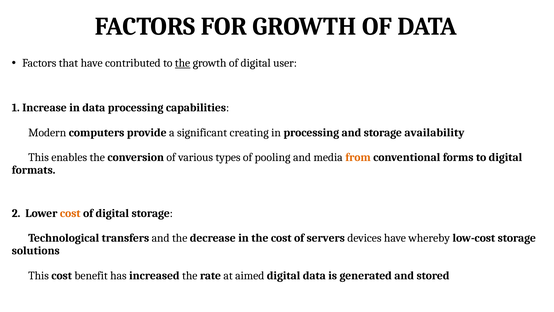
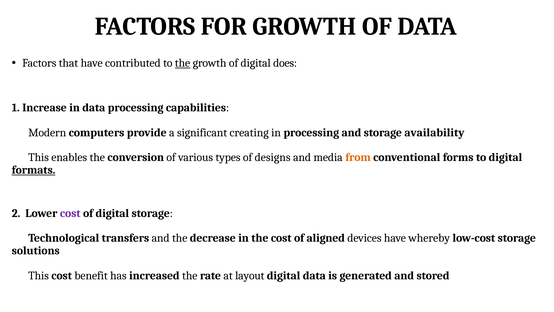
user: user -> does (285, 63)
pooling: pooling -> designs (273, 157)
formats underline: none -> present (34, 170)
cost colour: orange -> purple (70, 213)
servers: servers -> aligned (326, 238)
aimed: aimed -> layout (250, 275)
